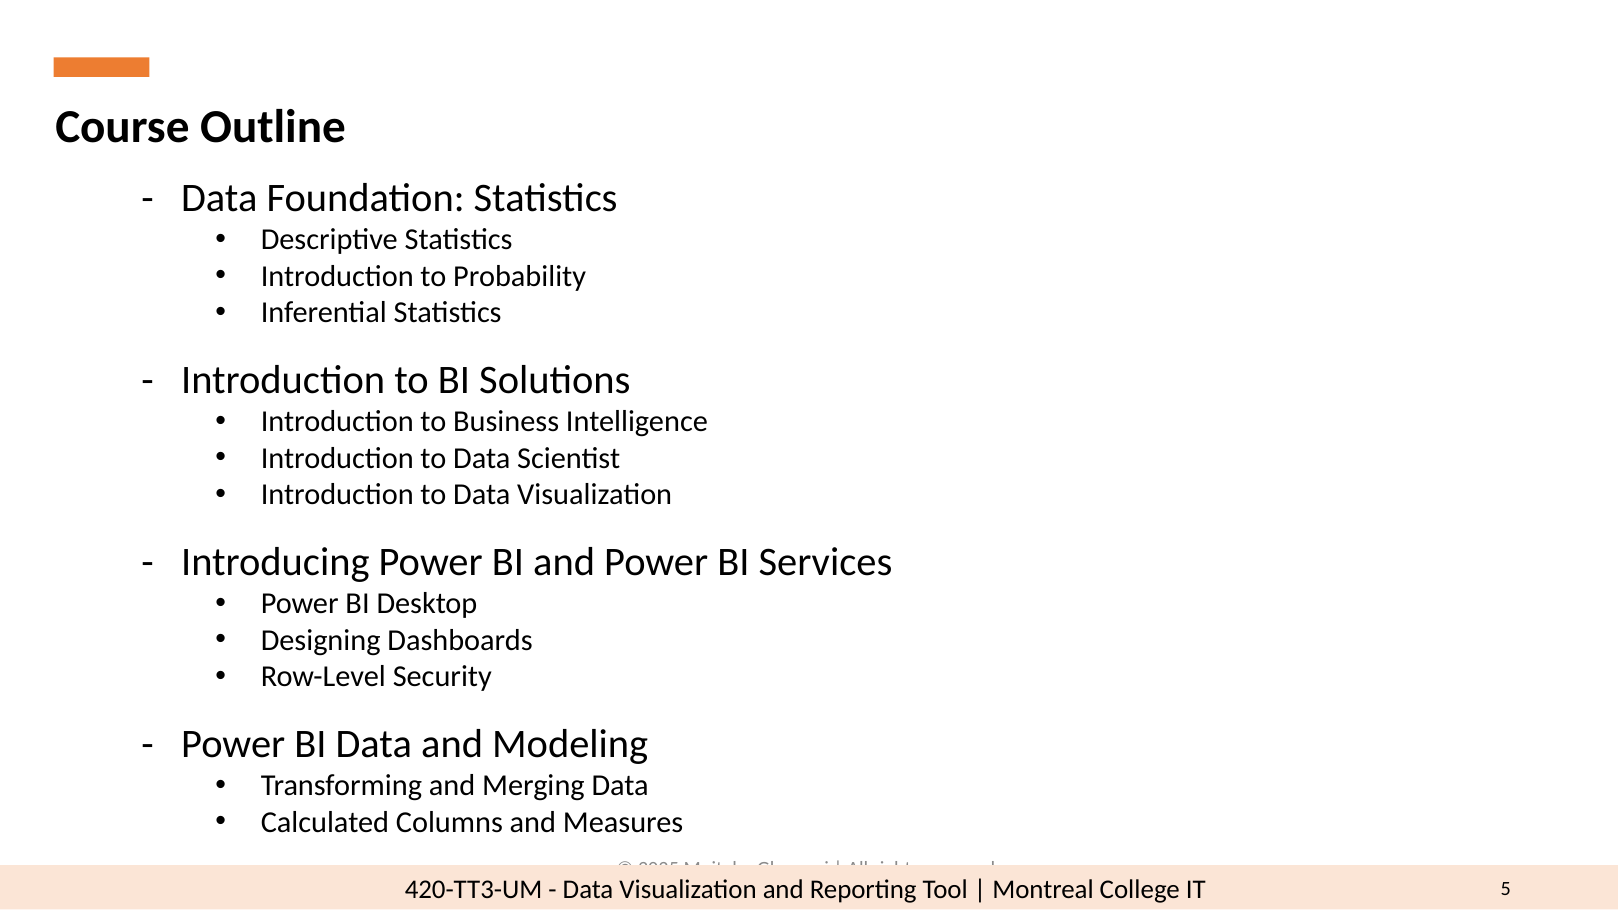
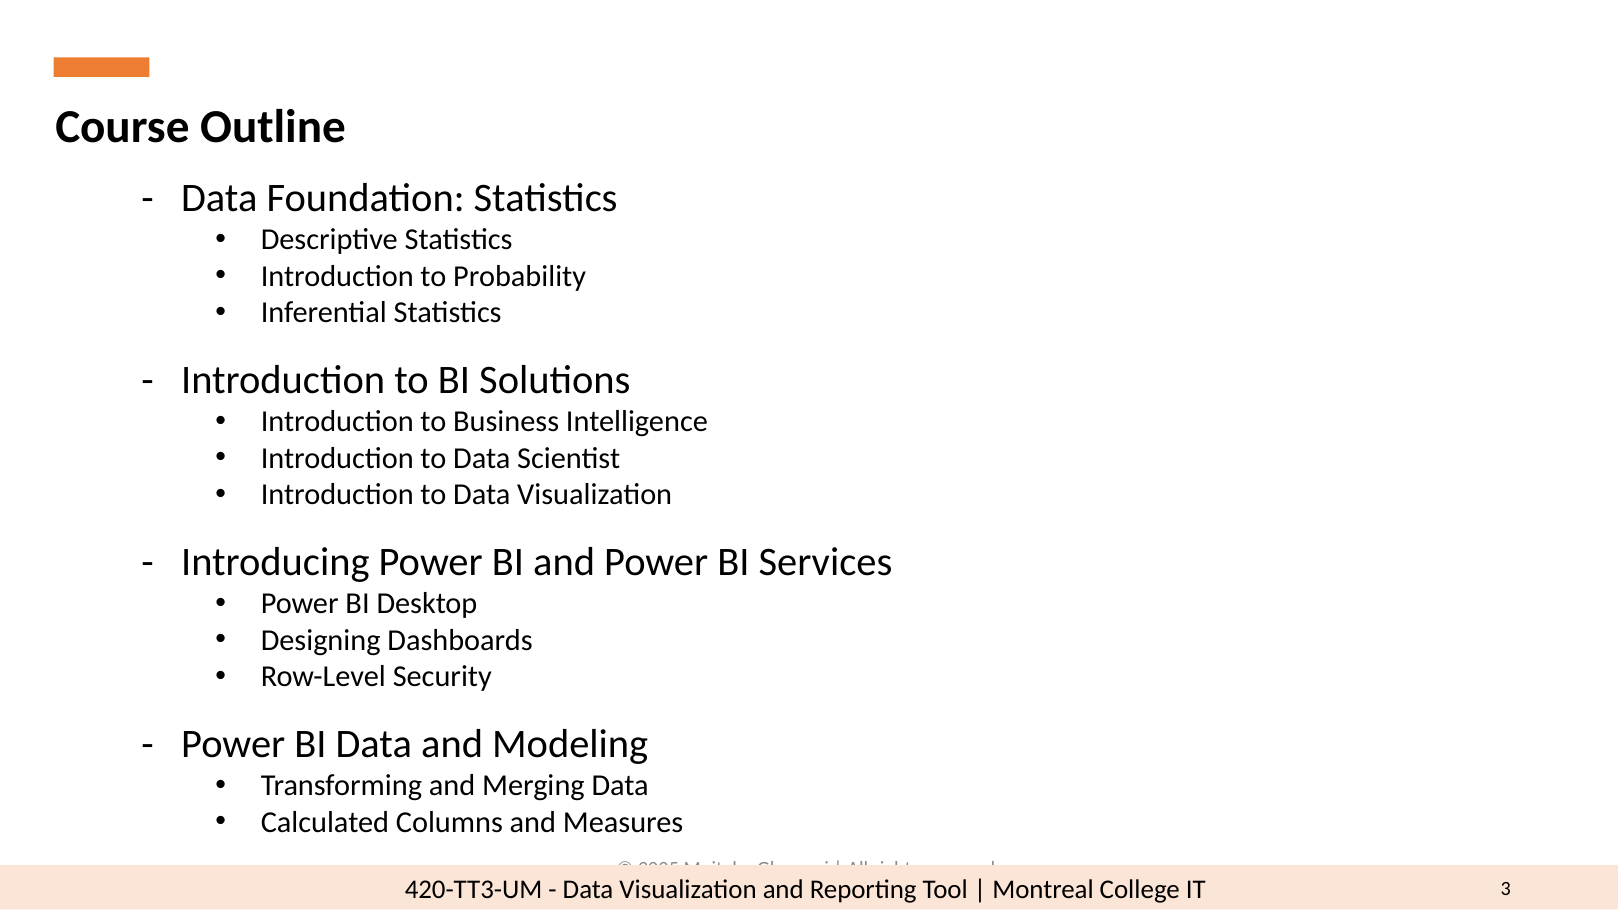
5: 5 -> 3 (1506, 889)
